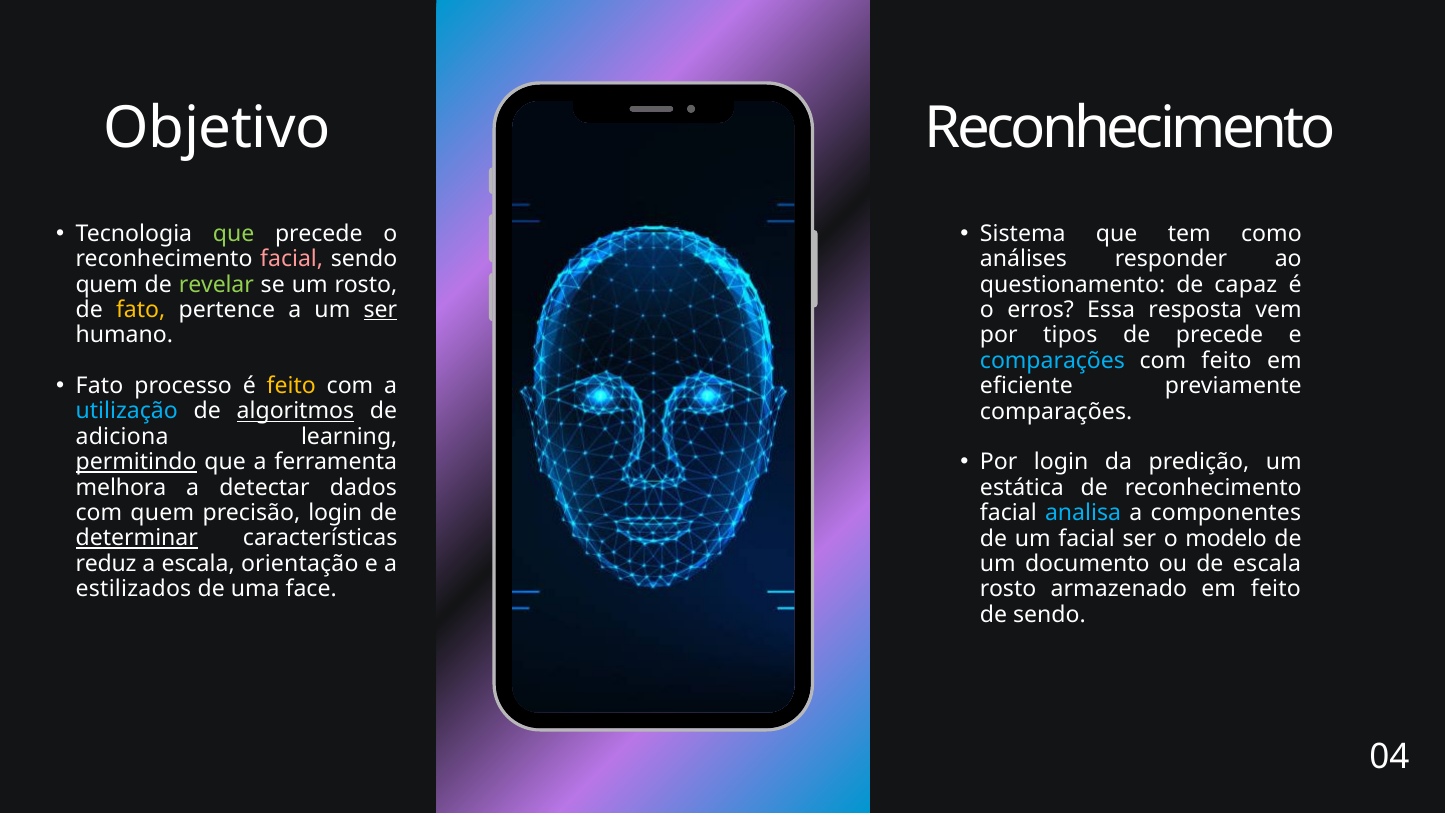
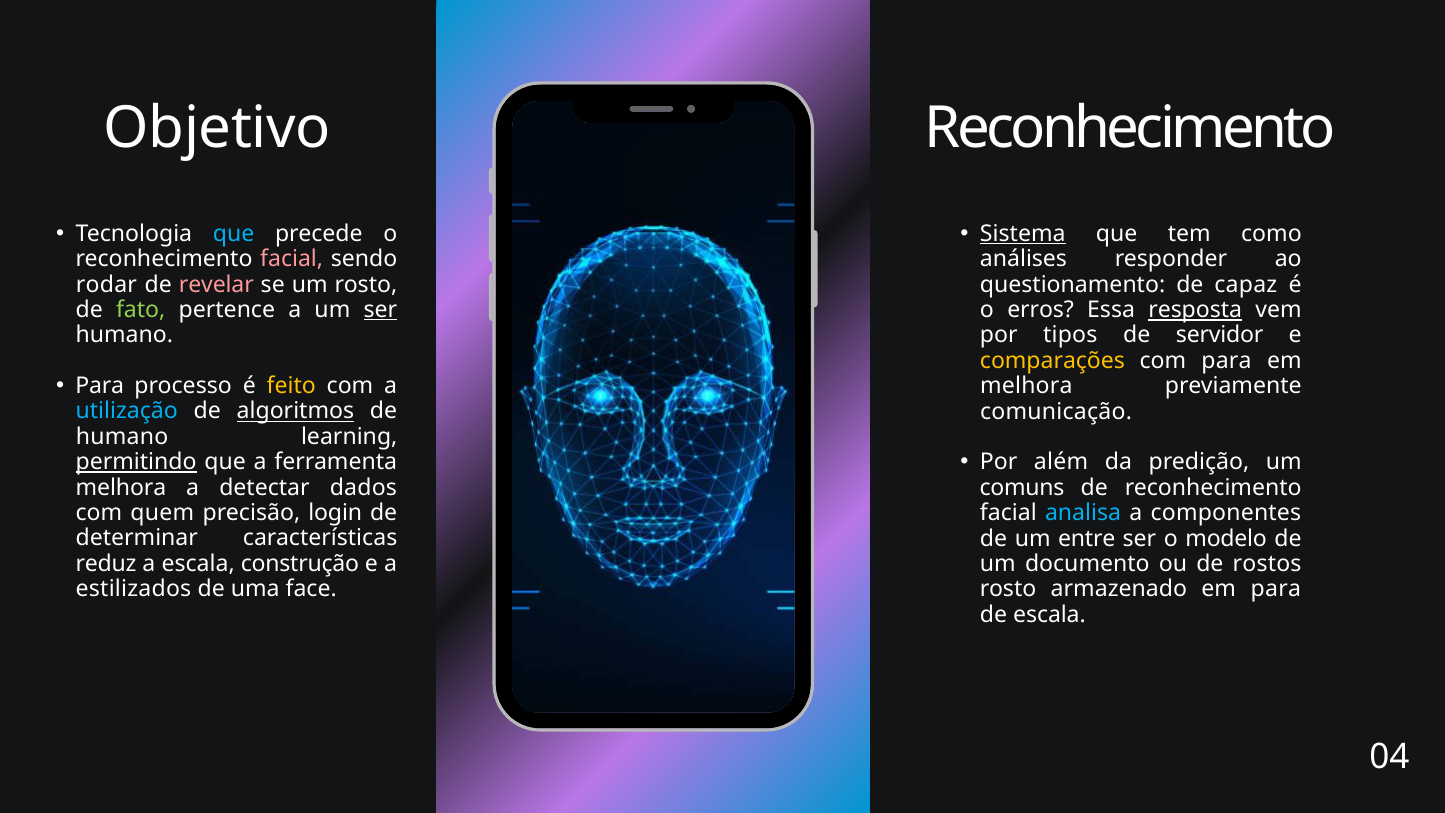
que colour: light green -> light blue (234, 234)
Sistema underline: none -> present (1023, 234)
quem: quem -> rodar (106, 284)
revelar colour: light green -> pink (216, 284)
fato colour: yellow -> light green (141, 310)
resposta underline: none -> present (1195, 310)
de precede: precede -> servidor (1220, 335)
comparações colour: light blue -> yellow (1052, 361)
com feito: feito -> para (1227, 361)
Fato: Fato -> Para (100, 386)
eficiente: eficiente -> melhora (1026, 386)
comparações: comparações -> comunicação (1056, 411)
adiciona: adiciona -> humano (122, 437)
Por login: login -> além (1061, 462)
estática: estática -> comuns (1022, 488)
determinar underline: present -> none (137, 538)
um facial: facial -> entre (1087, 538)
orientação: orientação -> construção (300, 563)
de escala: escala -> rostos (1267, 564)
em feito: feito -> para (1276, 589)
de sendo: sendo -> escala (1049, 615)
